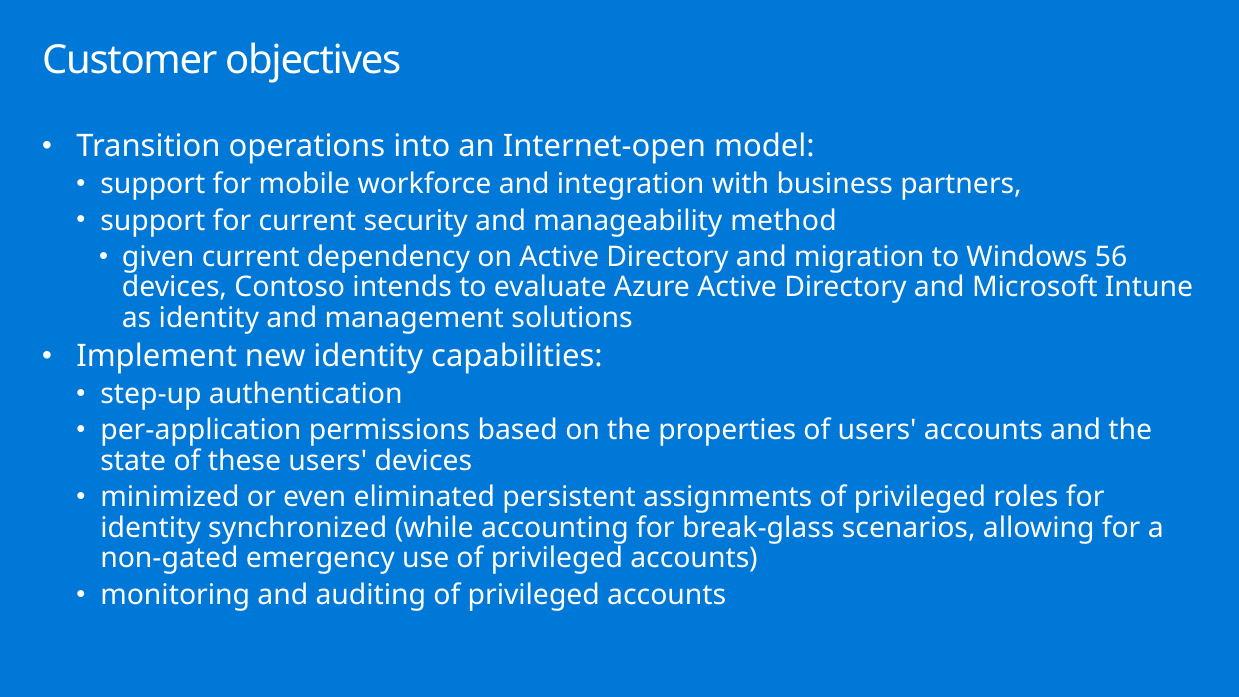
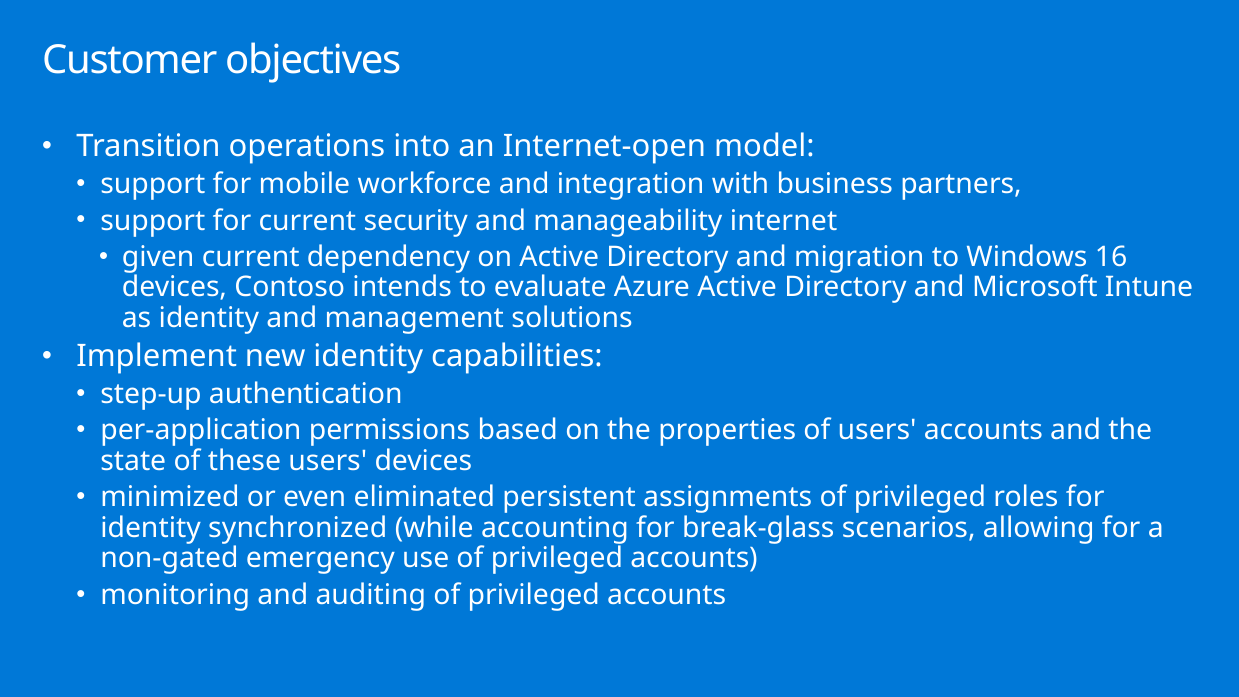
method: method -> internet (784, 221)
56: 56 -> 16 (1111, 257)
